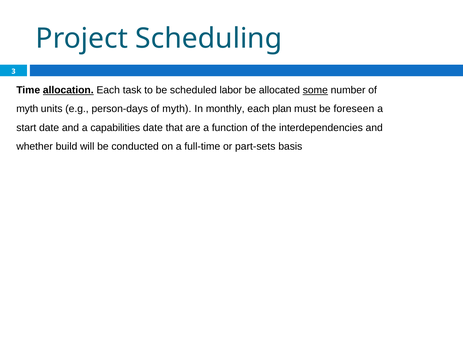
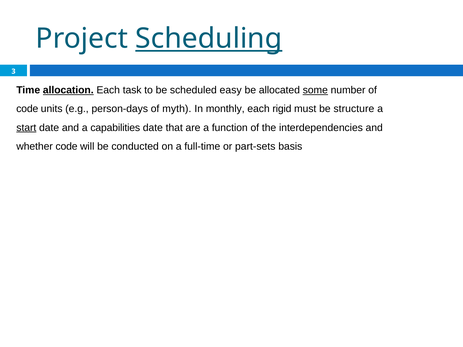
Scheduling underline: none -> present (209, 39)
labor: labor -> easy (231, 90)
myth: myth -> code (27, 109)
plan: plan -> rigid (282, 109)
foreseen: foreseen -> structure (354, 109)
start underline: none -> present (26, 128)
whether build: build -> code (67, 147)
